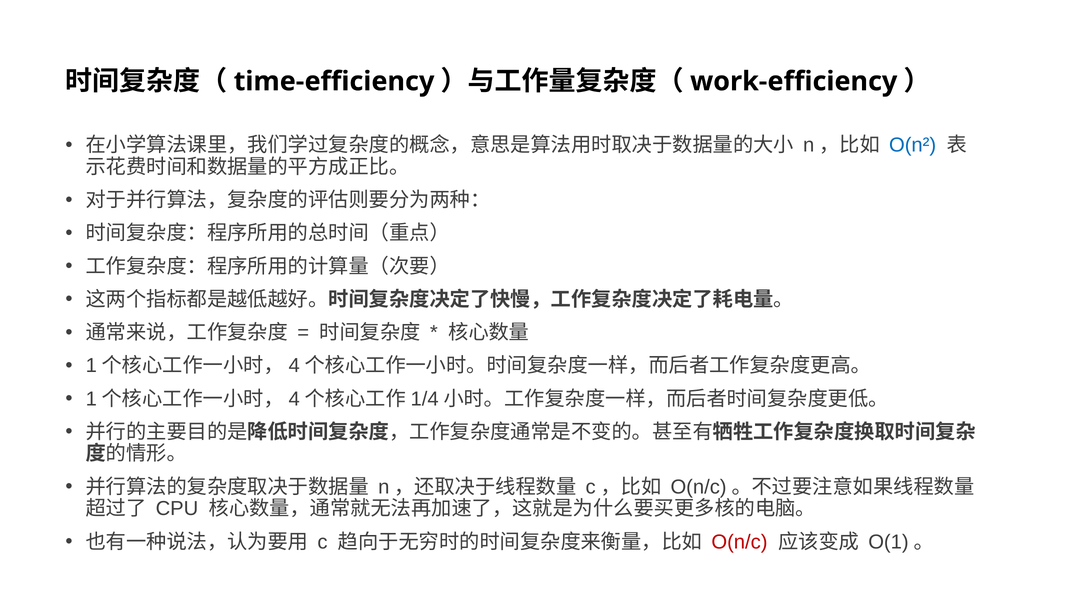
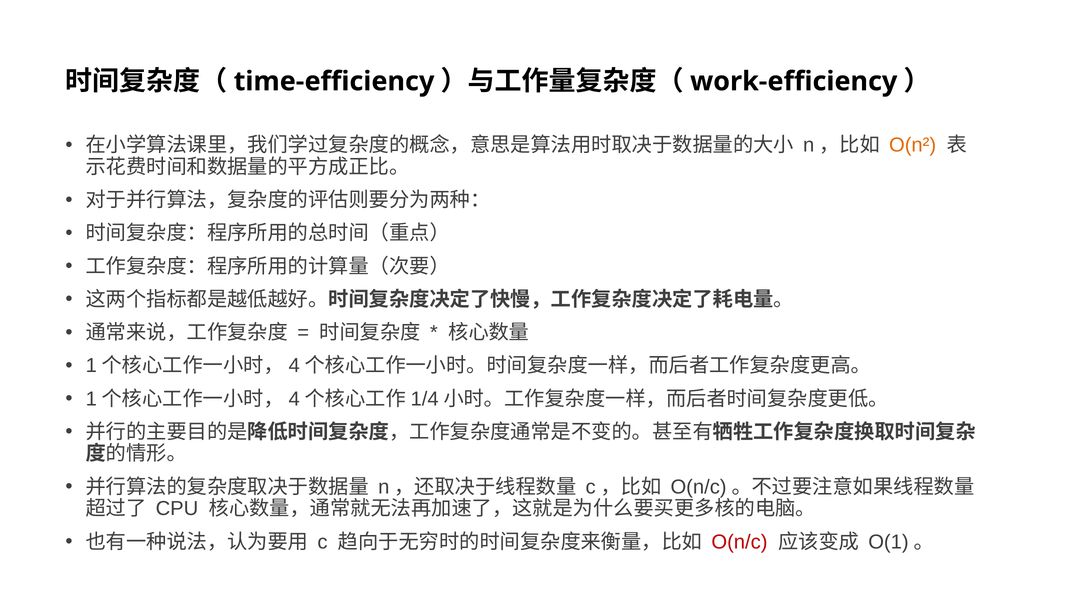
O(n² colour: blue -> orange (913, 145)
